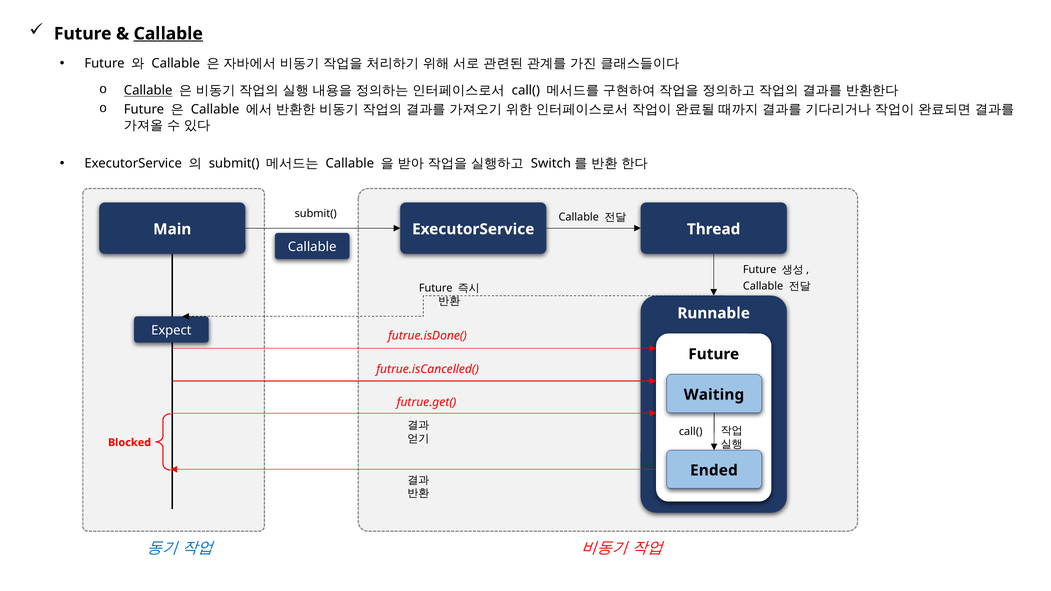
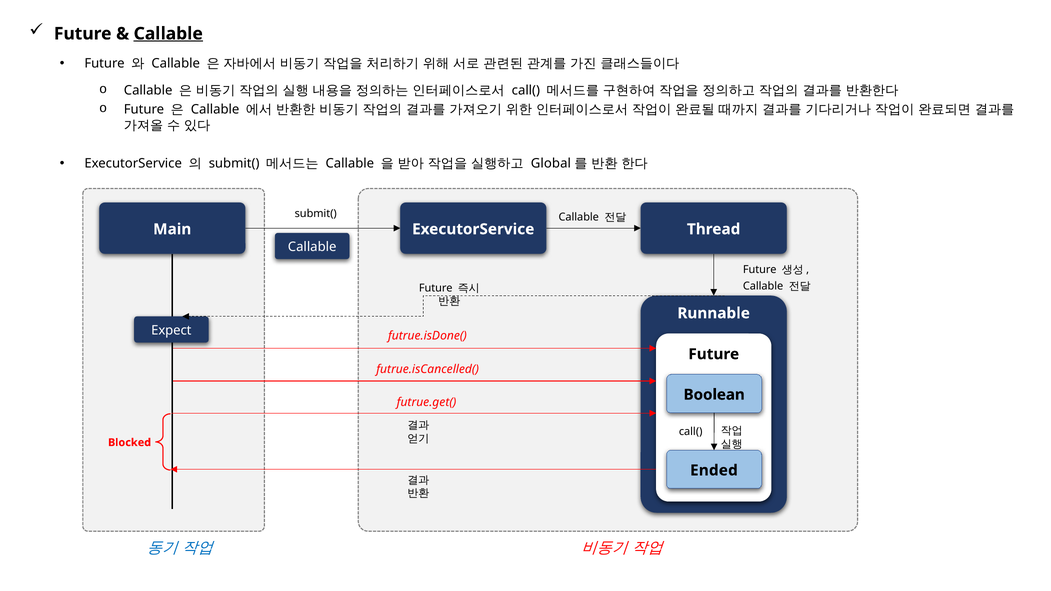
Callable underline: present -> none (148, 91)
Switch: Switch -> Global (551, 163)
Waiting: Waiting -> Boolean (714, 395)
